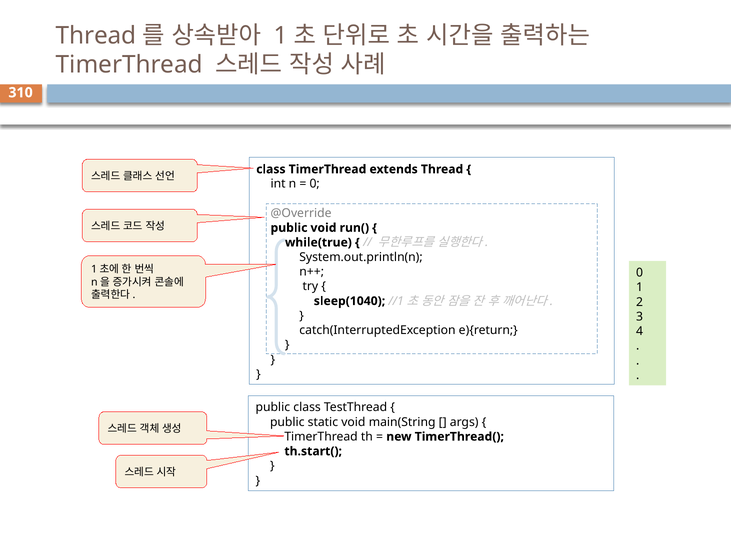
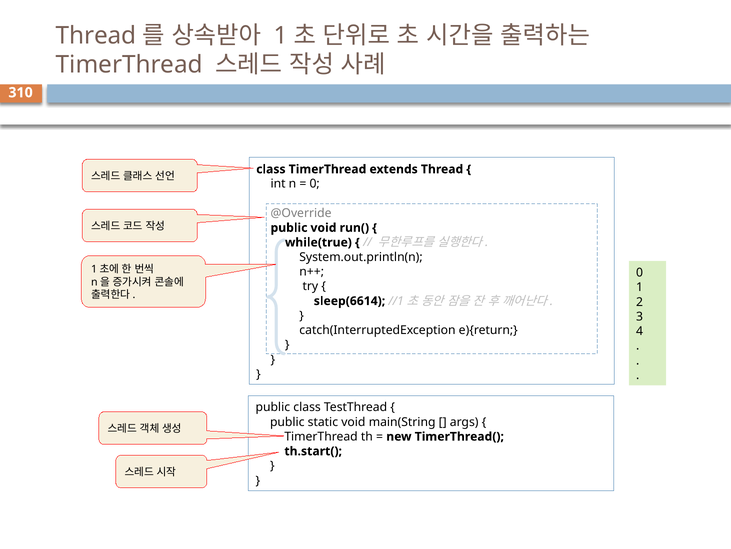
sleep(1040: sleep(1040 -> sleep(6614 (349, 301)
